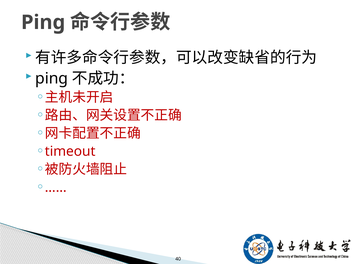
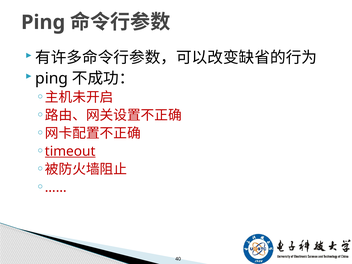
timeout underline: none -> present (70, 151)
